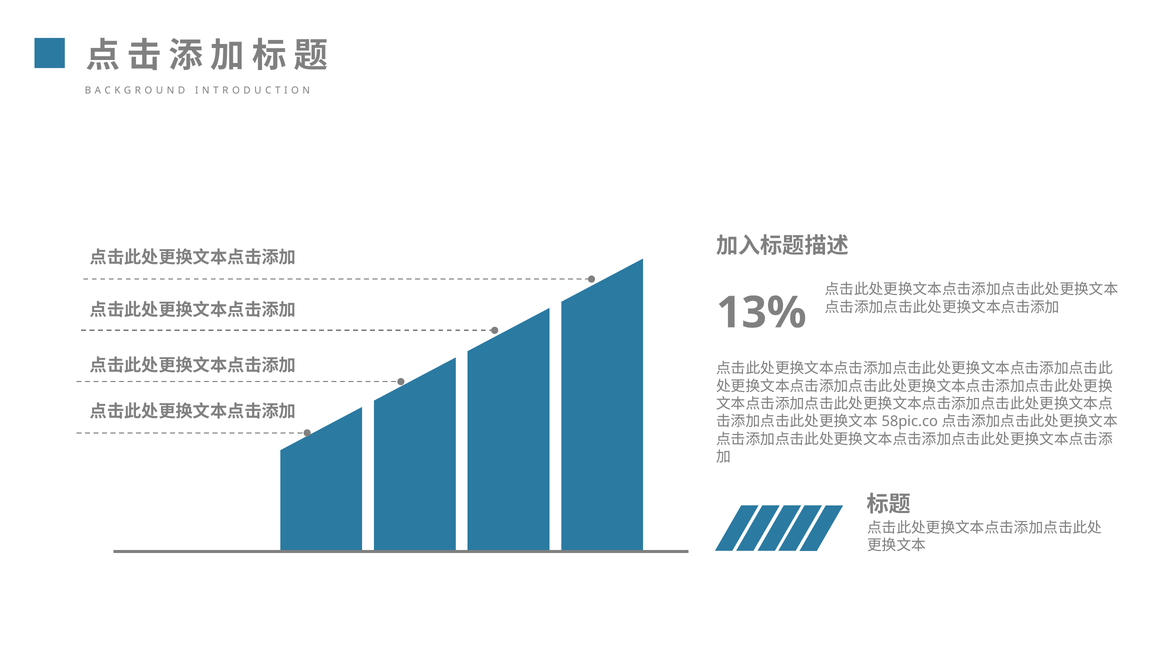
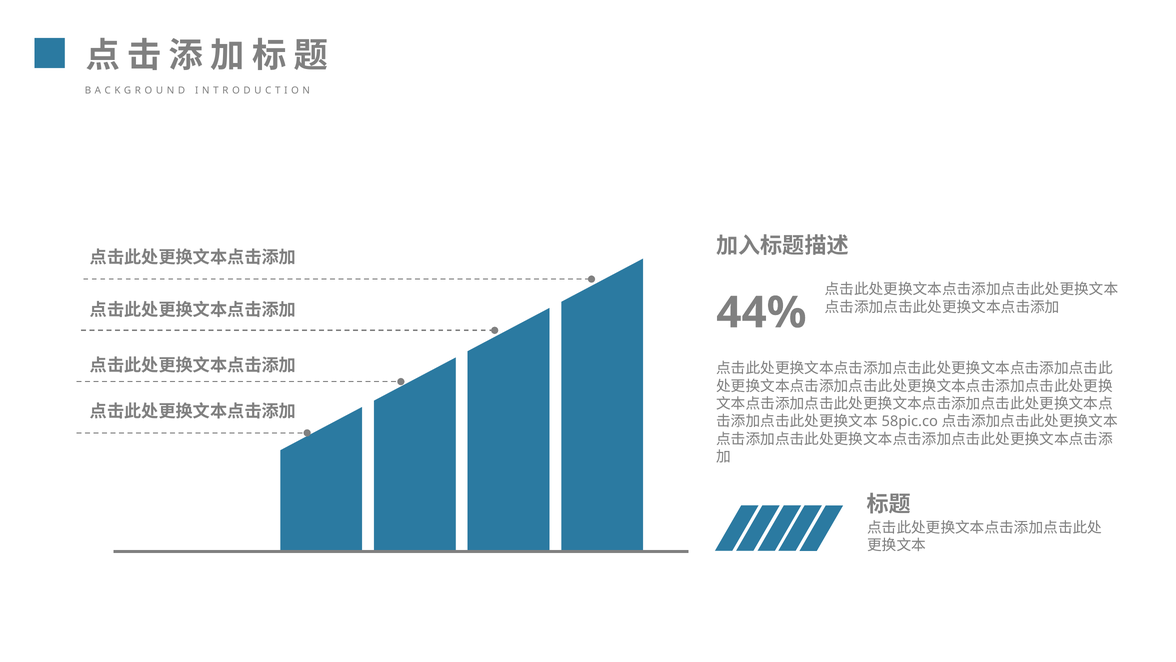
13%: 13% -> 44% (761, 313)
